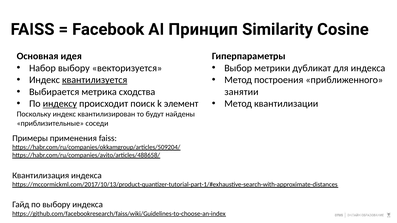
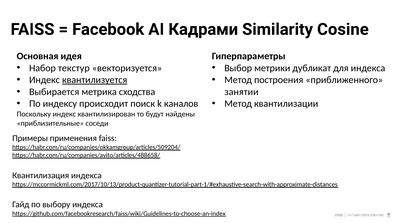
Принцип: Принцип -> Кадрами (203, 29)
Набор выбору: выбору -> текстур (74, 68)
индексу underline: present -> none (60, 104)
элемент: элемент -> каналов (181, 104)
